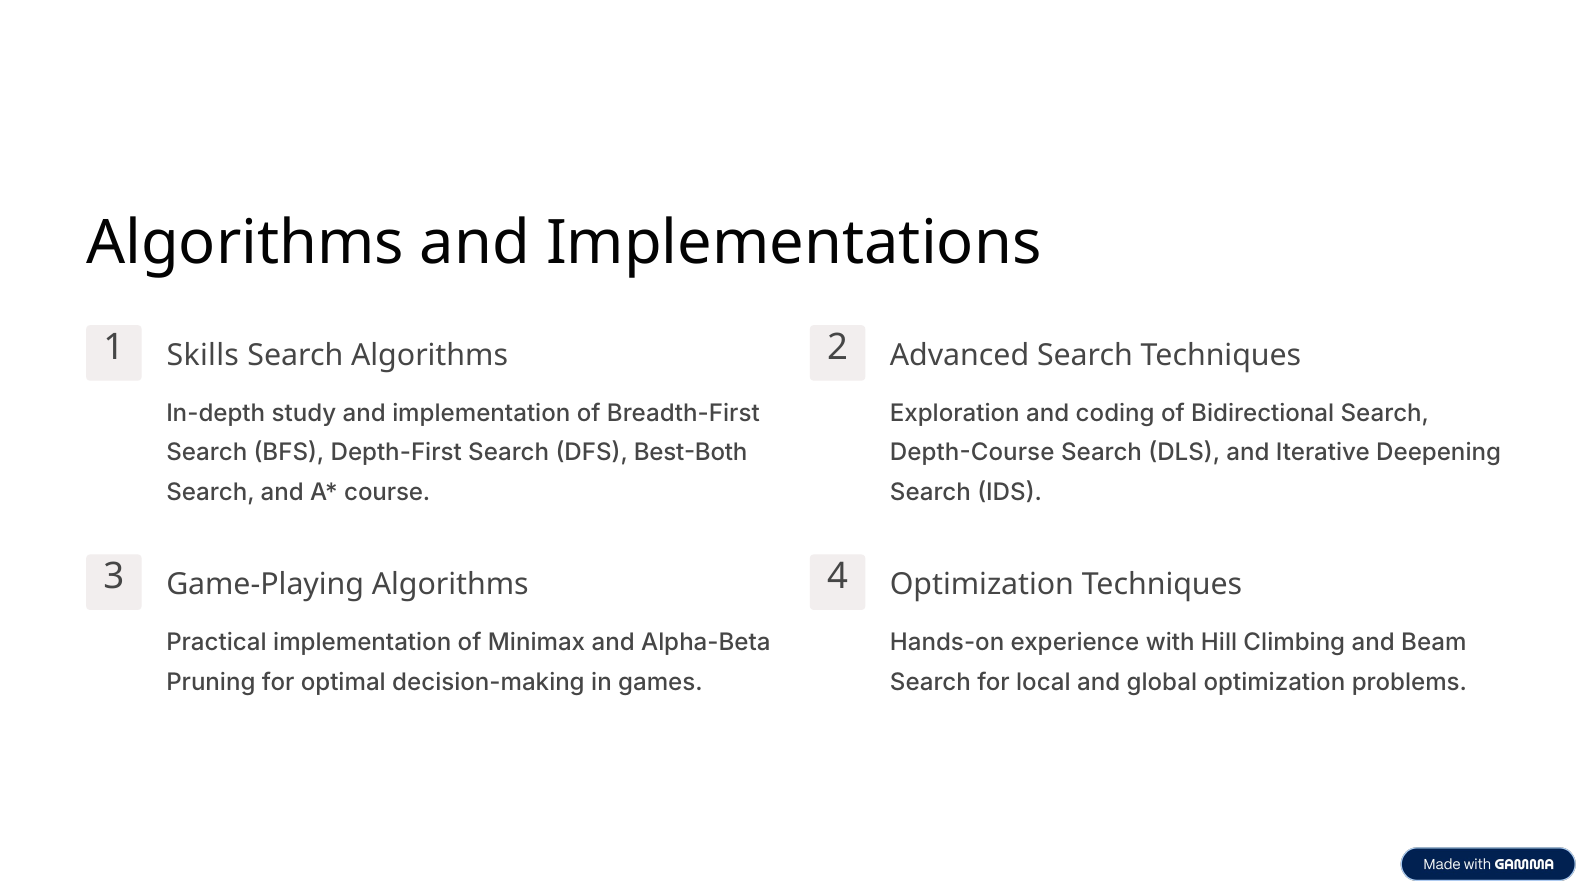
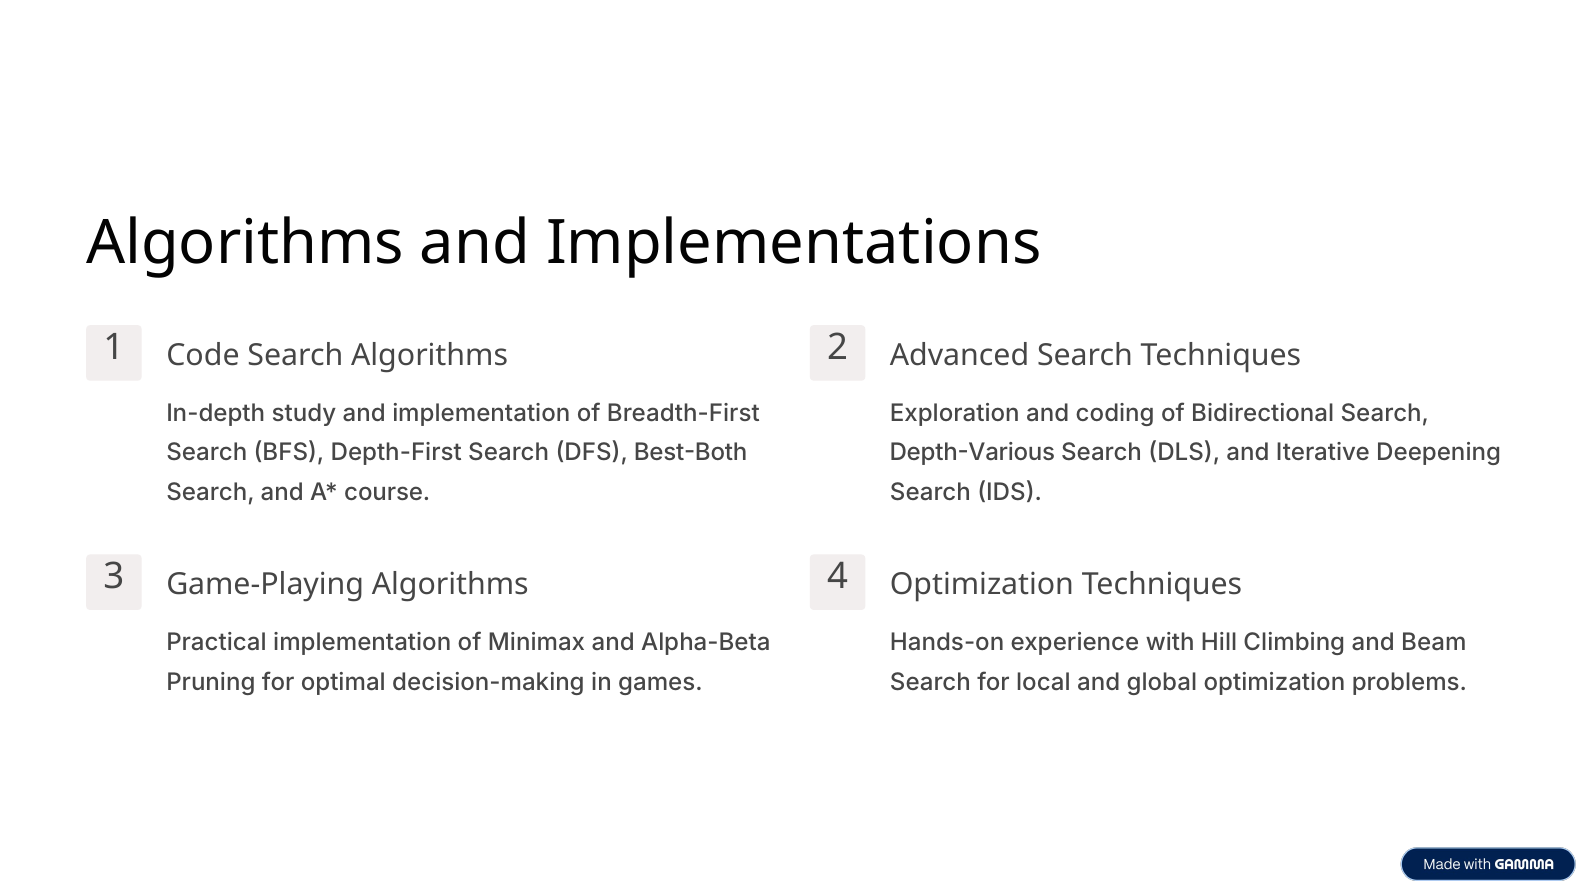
Skills: Skills -> Code (203, 355)
Depth-Course: Depth-Course -> Depth-Various (972, 453)
